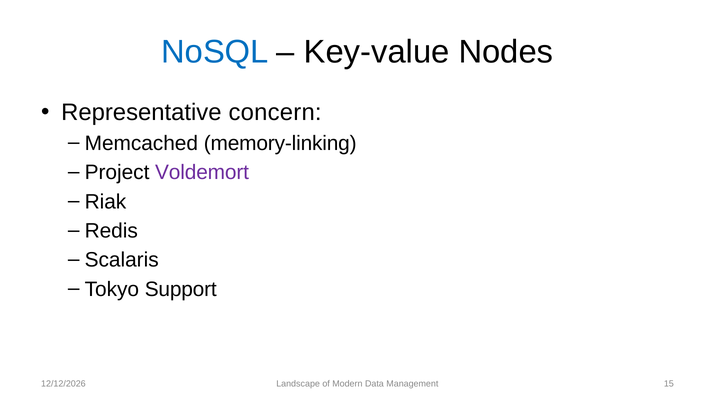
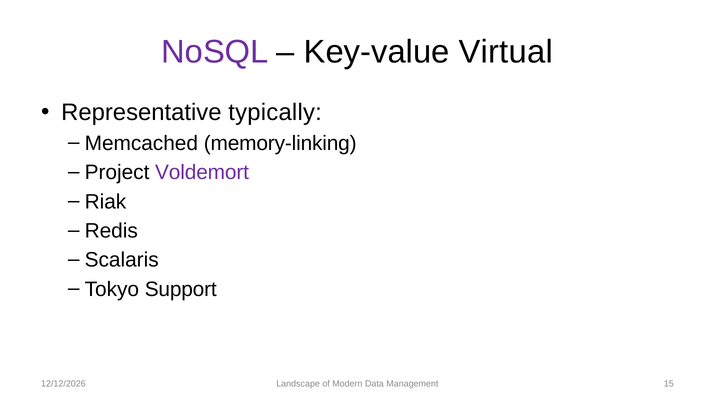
NoSQL colour: blue -> purple (215, 52)
Nodes: Nodes -> Virtual (506, 52)
concern: concern -> typically (275, 112)
